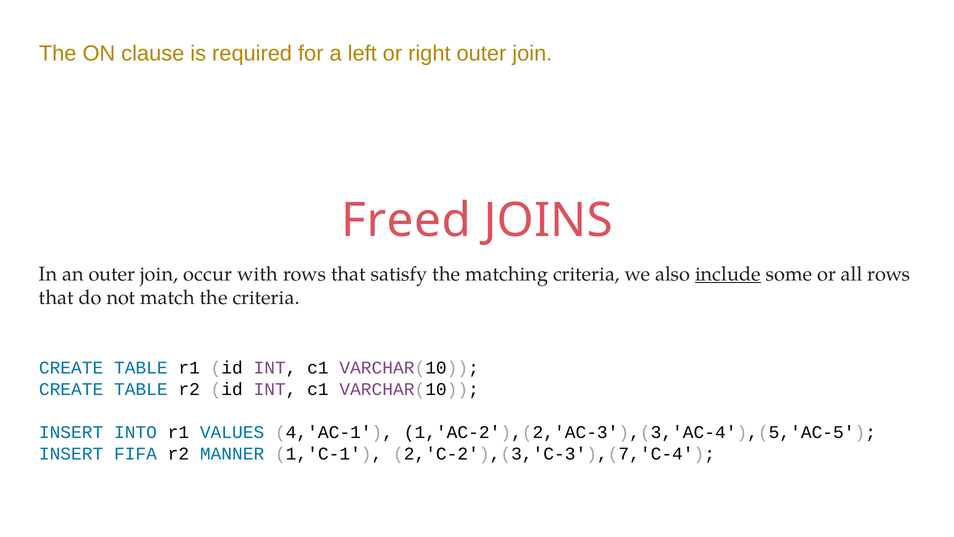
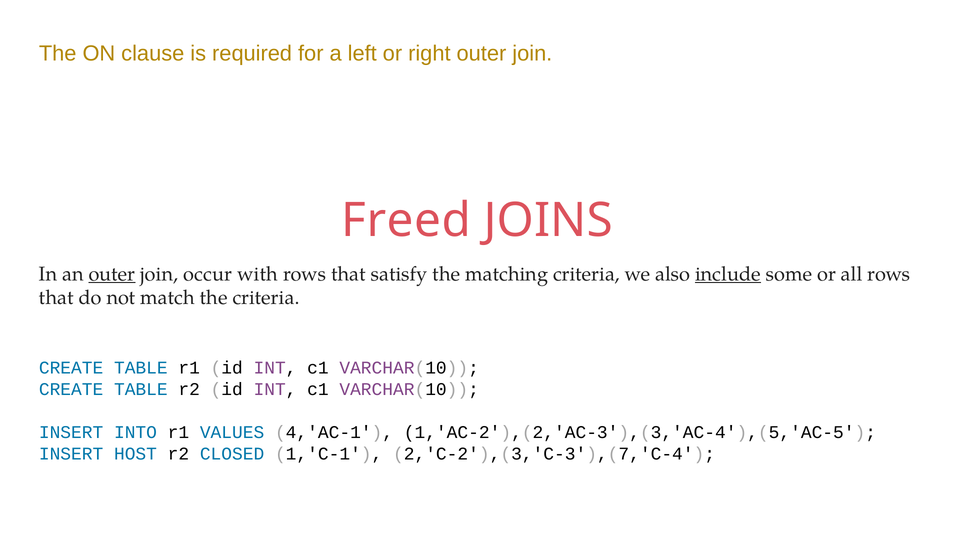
outer underline: none -> present (112, 274)
FIFA: FIFA -> HOST (135, 453)
MANNER: MANNER -> CLOSED (232, 453)
